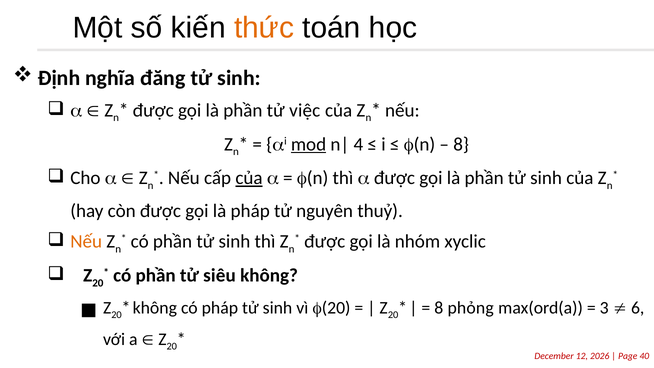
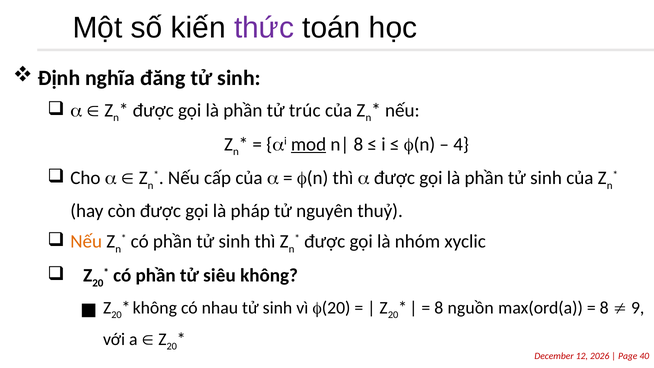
thức colour: orange -> purple (264, 28)
việc: việc -> trúc (305, 110)
4: 4 -> 8 (358, 144)
8: 8 -> 4 (461, 144)
của underline: present -> none (249, 178)
có pháp: pháp -> nhau (220, 308)
phỏng: phỏng -> nguồn (471, 308)
3: 3 -> 8 (604, 308)
6: 6 -> 9 (638, 308)
